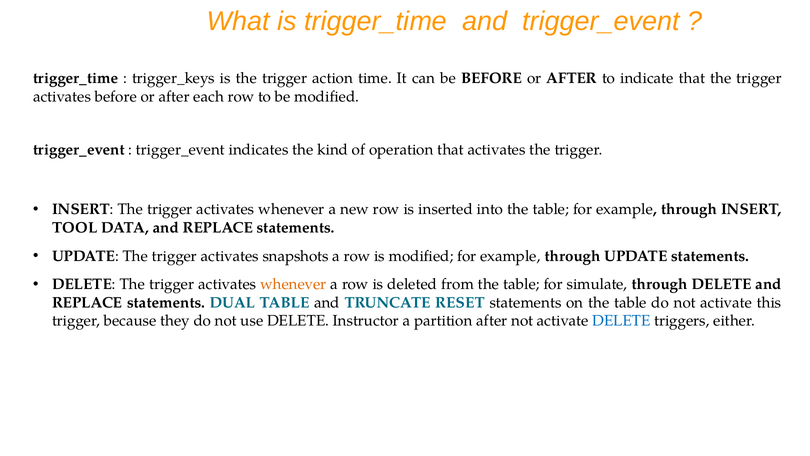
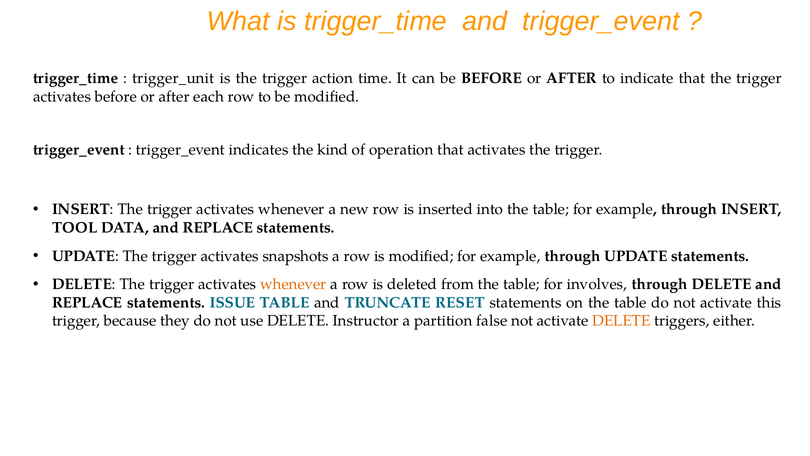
trigger_keys: trigger_keys -> trigger_unit (173, 78)
simulate: simulate -> involves (597, 284)
DUAL: DUAL -> ISSUE (232, 302)
partition after: after -> false (492, 321)
DELETE colour: blue -> orange (621, 321)
